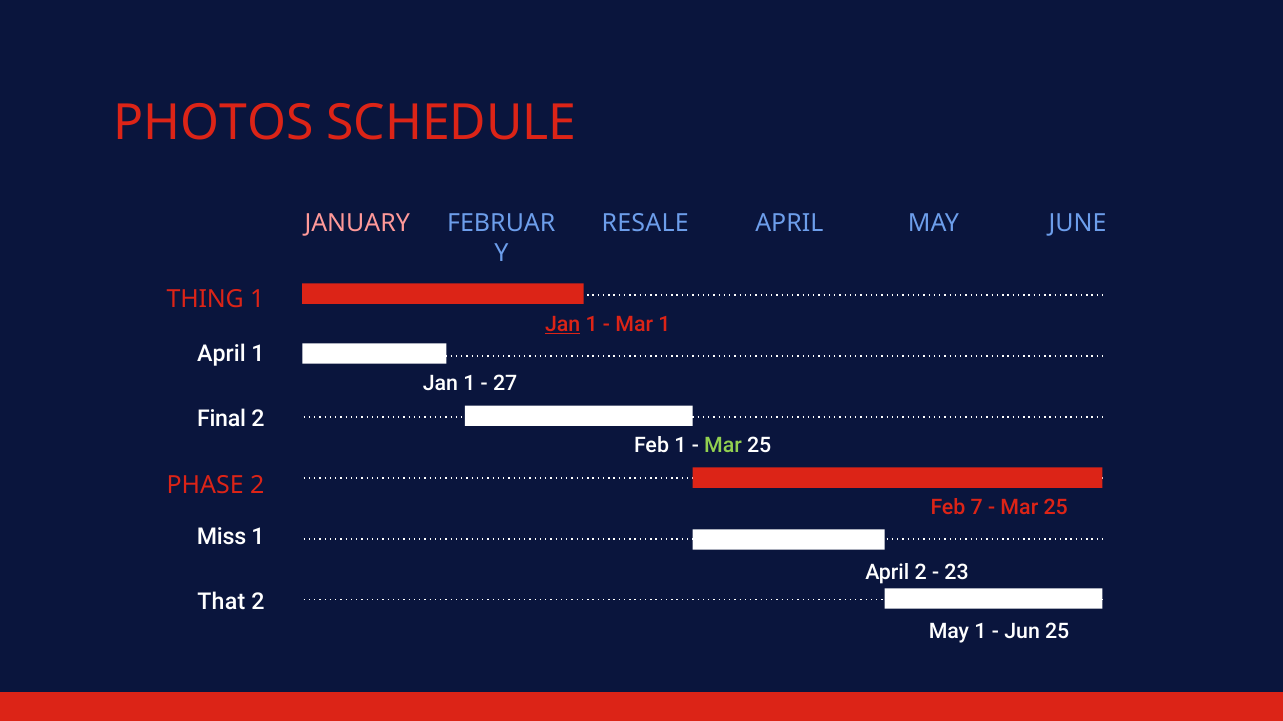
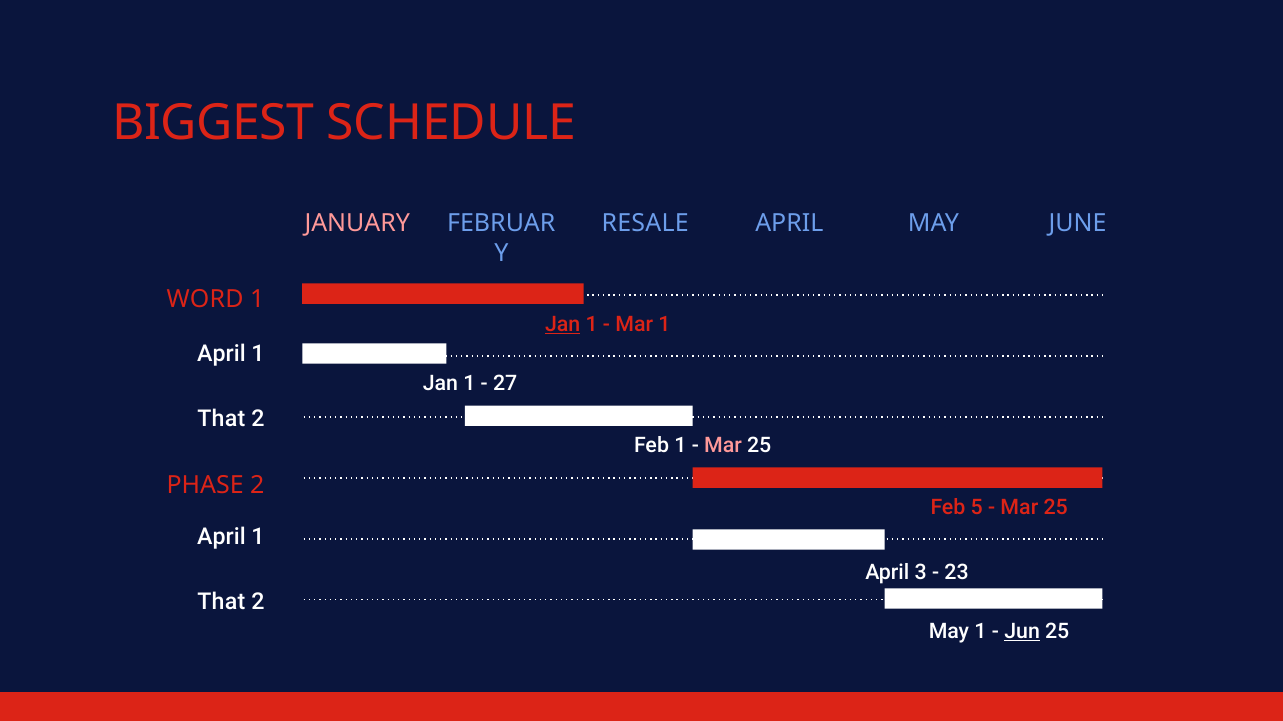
PHOTOS: PHOTOS -> BIGGEST (214, 123)
THING: THING -> WORD (205, 300)
Final: Final -> That (221, 419)
Mar colour: light green -> pink (723, 446)
7: 7 -> 5 (977, 508)
Miss: Miss -> April (221, 537)
April 2: 2 -> 3 (921, 573)
Jun underline: none -> present (1022, 632)
